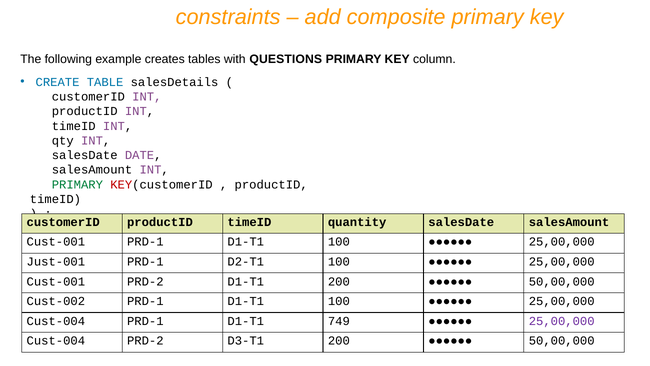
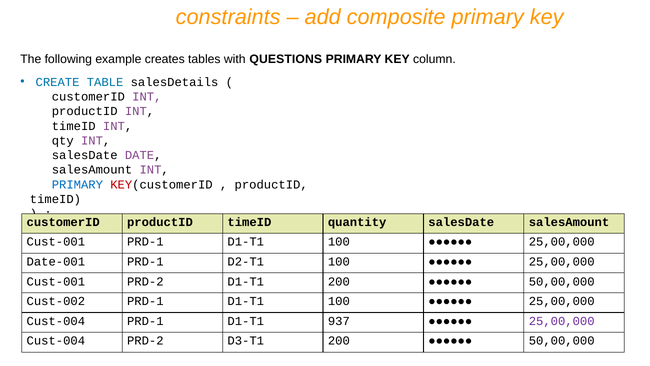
PRIMARY colour: green -> blue (77, 184)
Just-001: Just-001 -> Date-001 (56, 261)
749: 749 -> 937 (339, 321)
